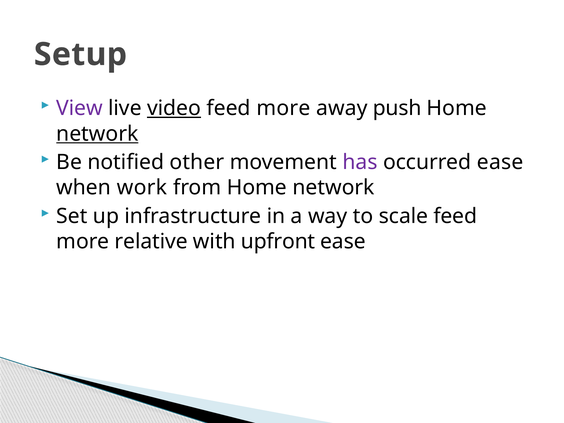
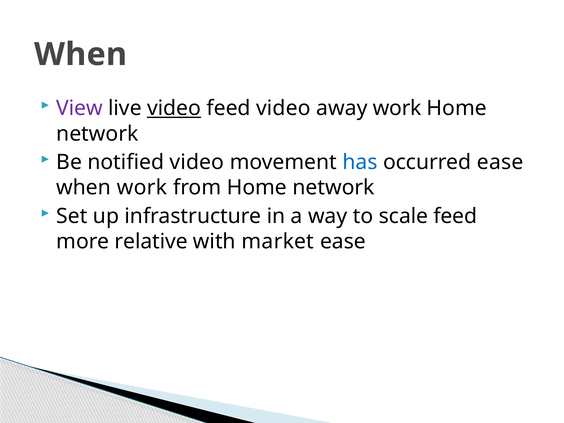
Setup: Setup -> When (80, 54)
more: more -> video (283, 108)
away push: push -> work (397, 108)
network underline: present -> none (97, 134)
notified other: other -> video (197, 162)
has colour: purple -> blue (360, 162)
upfront: upfront -> market (278, 242)
